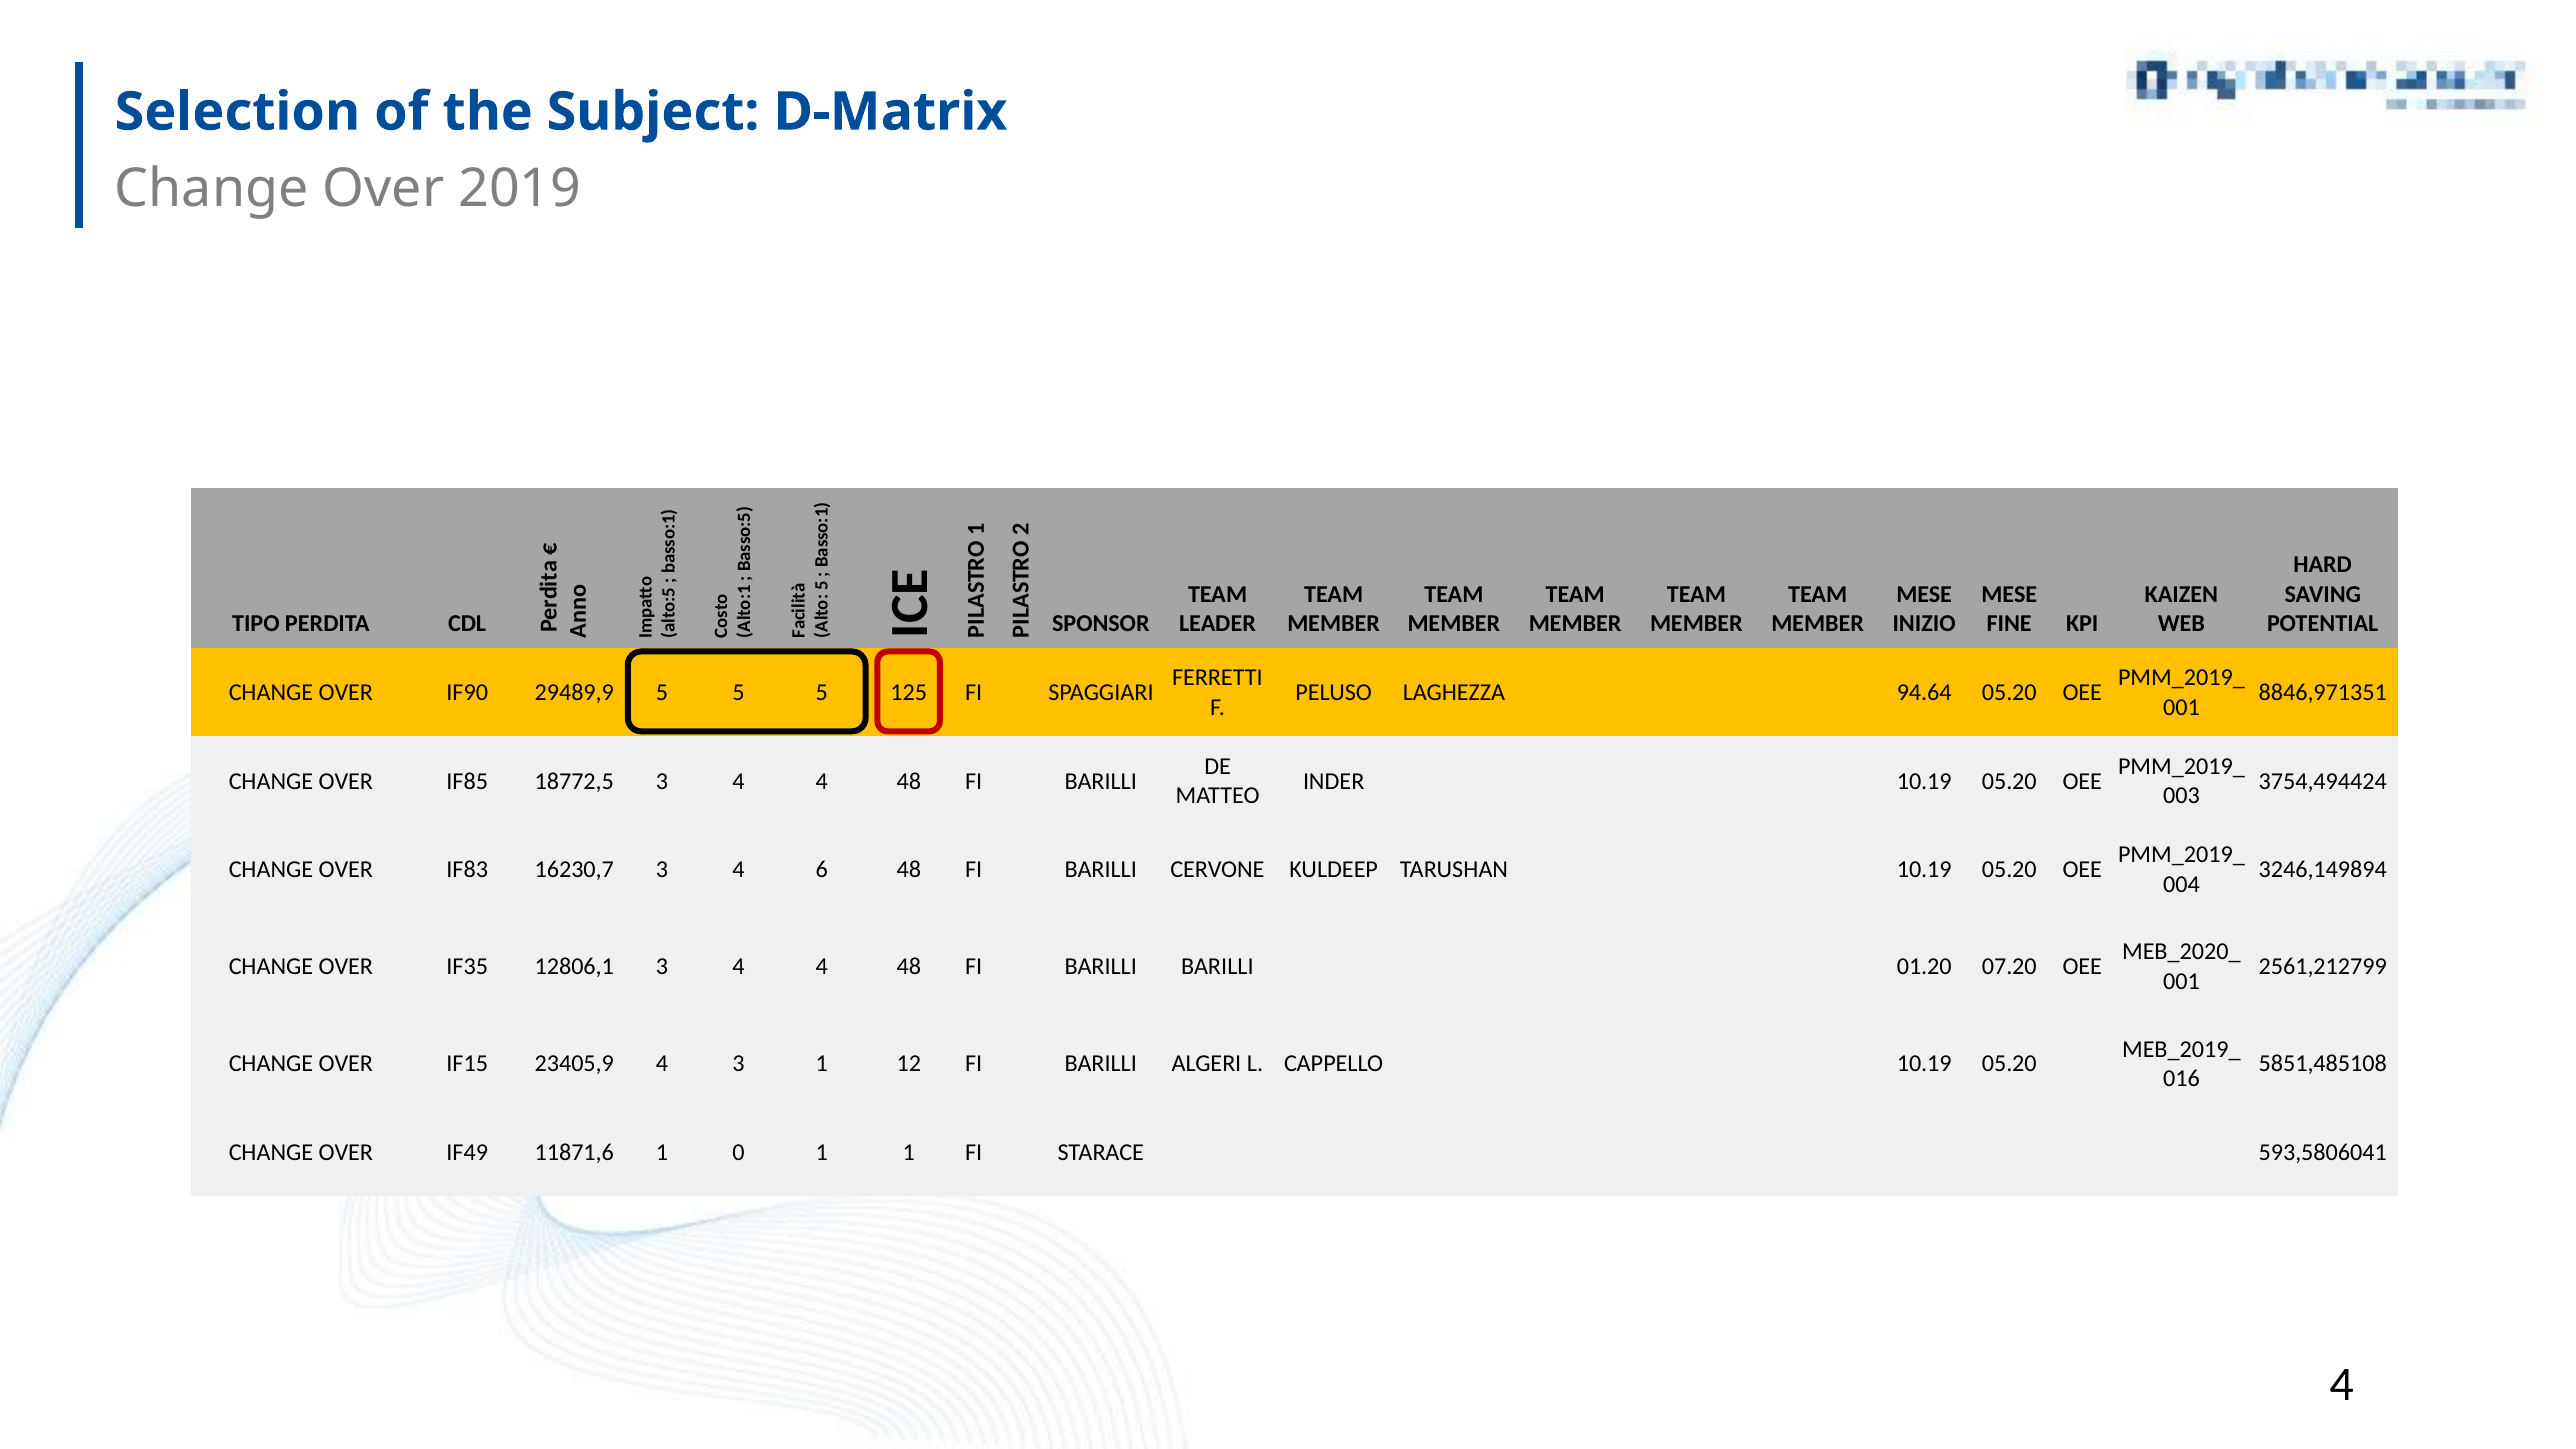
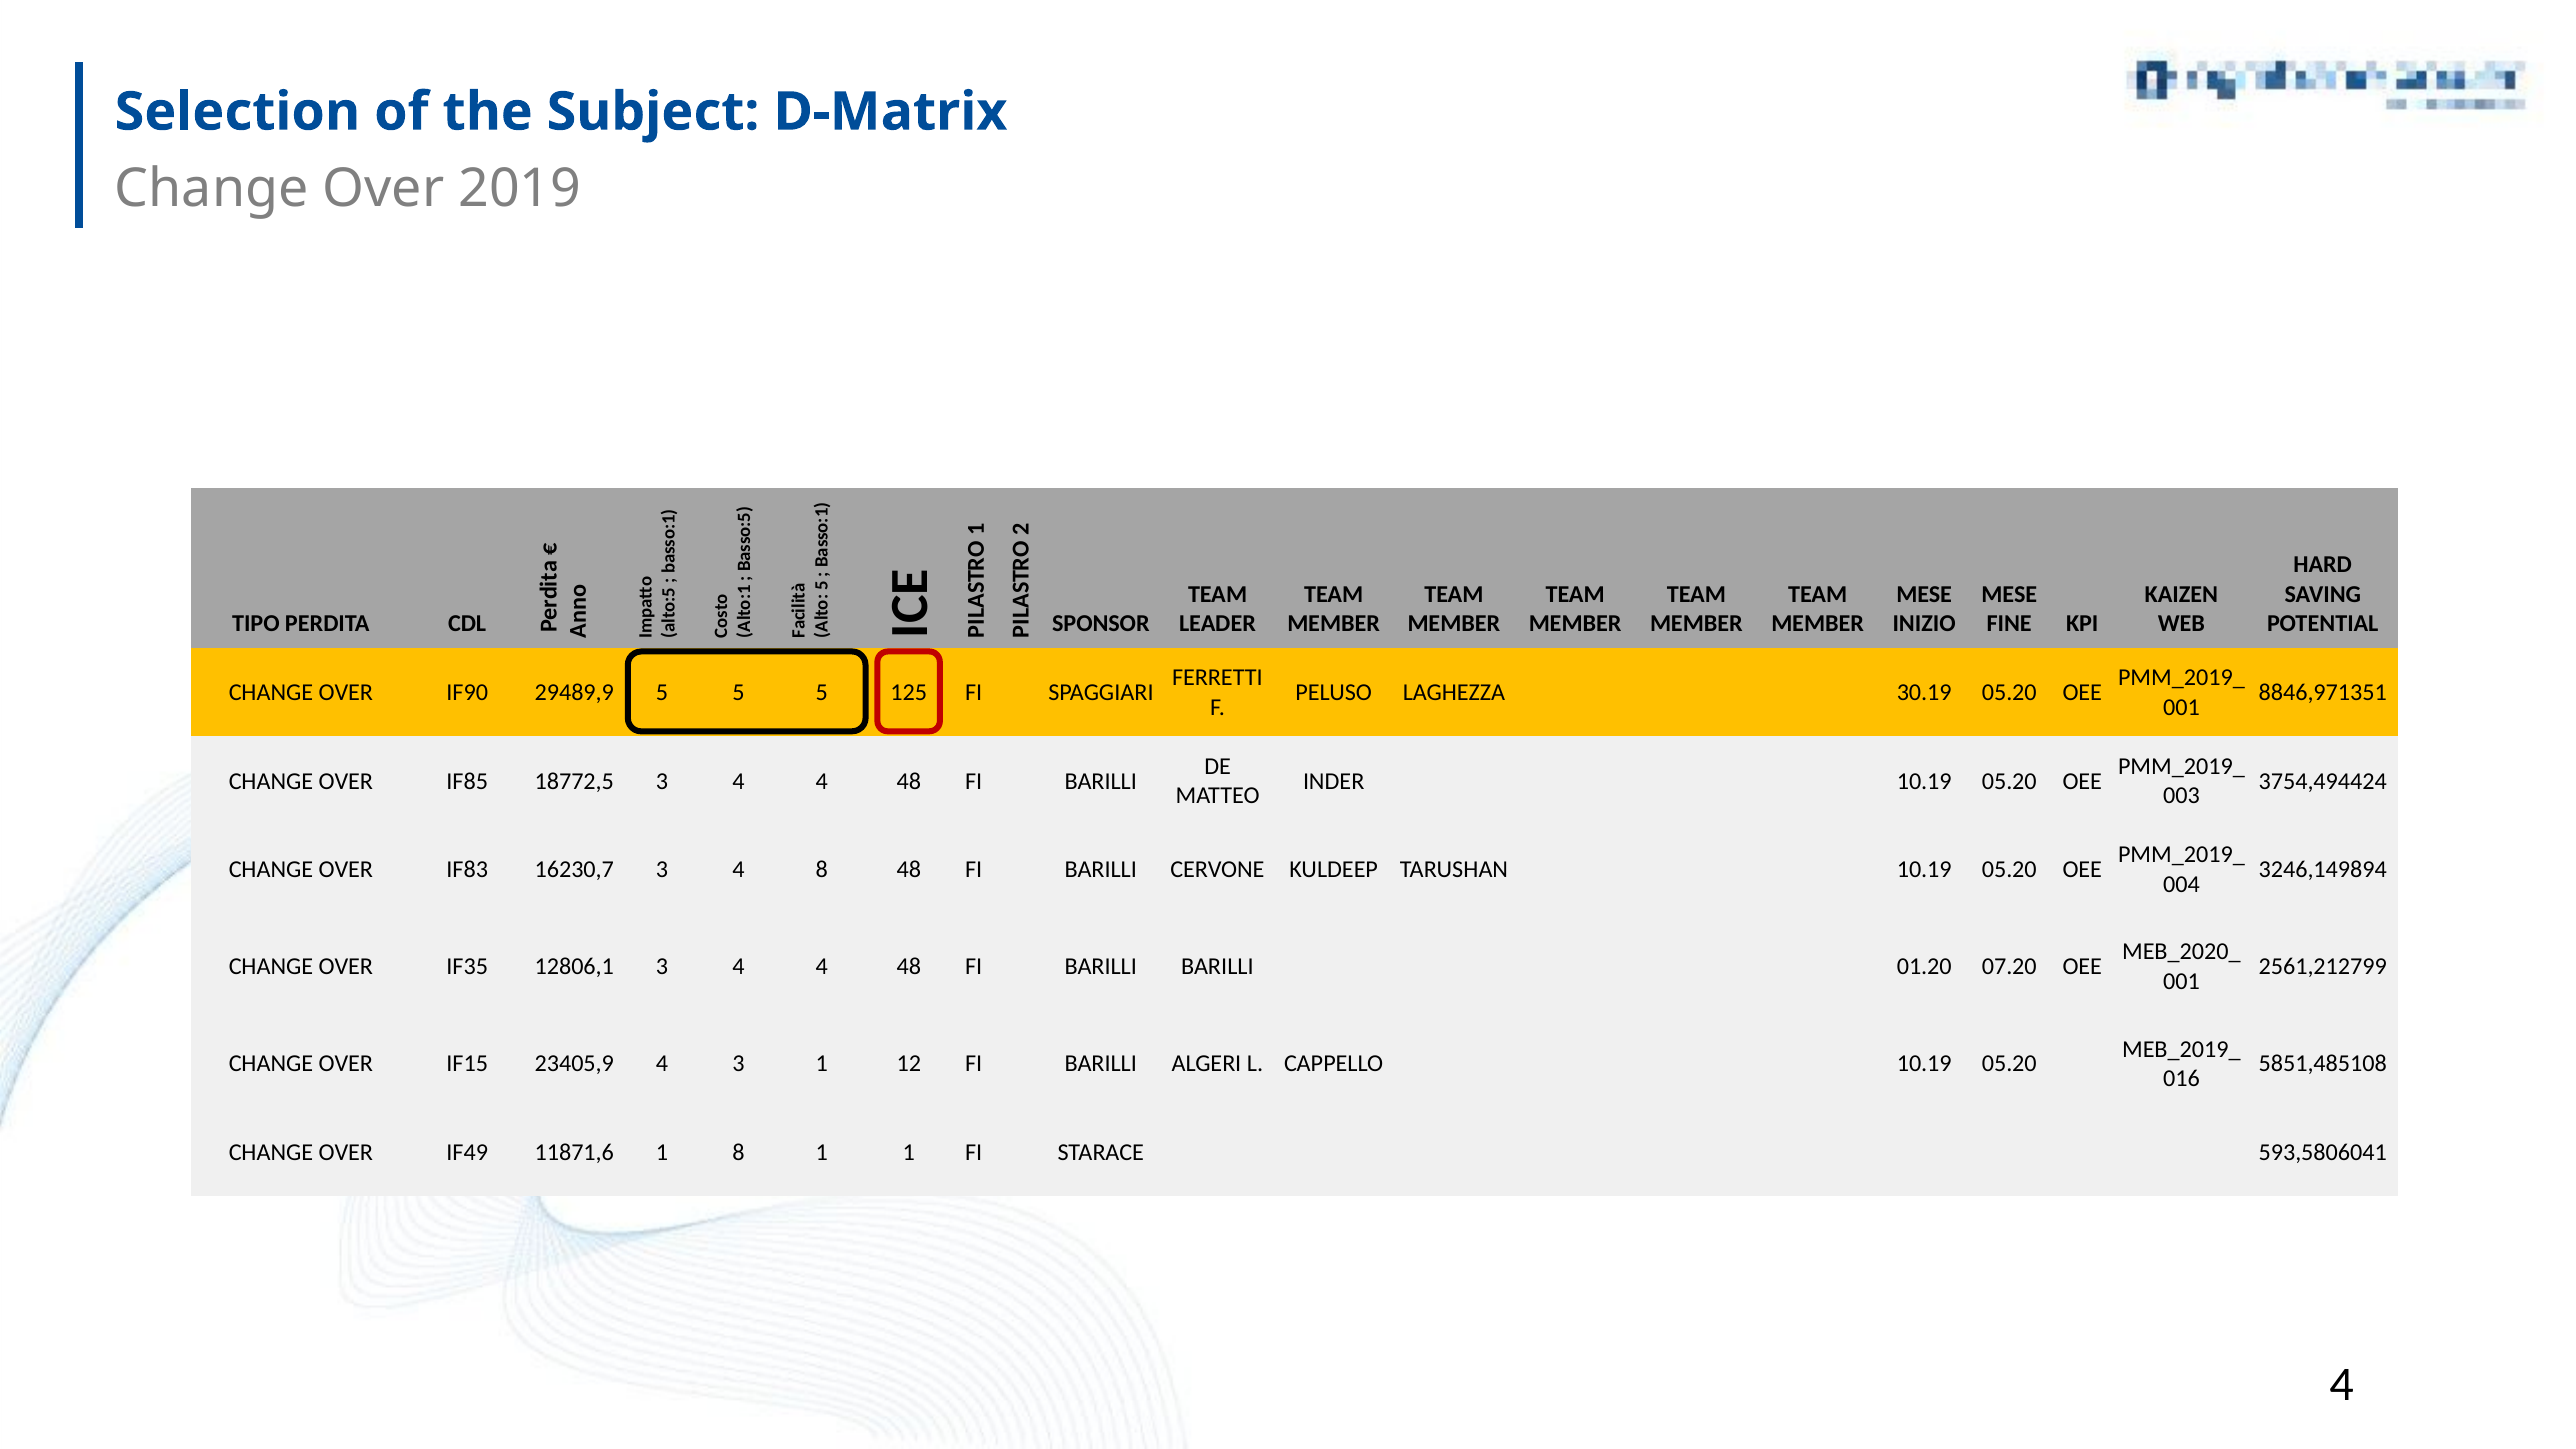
94.64: 94.64 -> 30.19 (1924, 693)
4 6: 6 -> 8 (822, 869)
1 0: 0 -> 8 (739, 1152)
